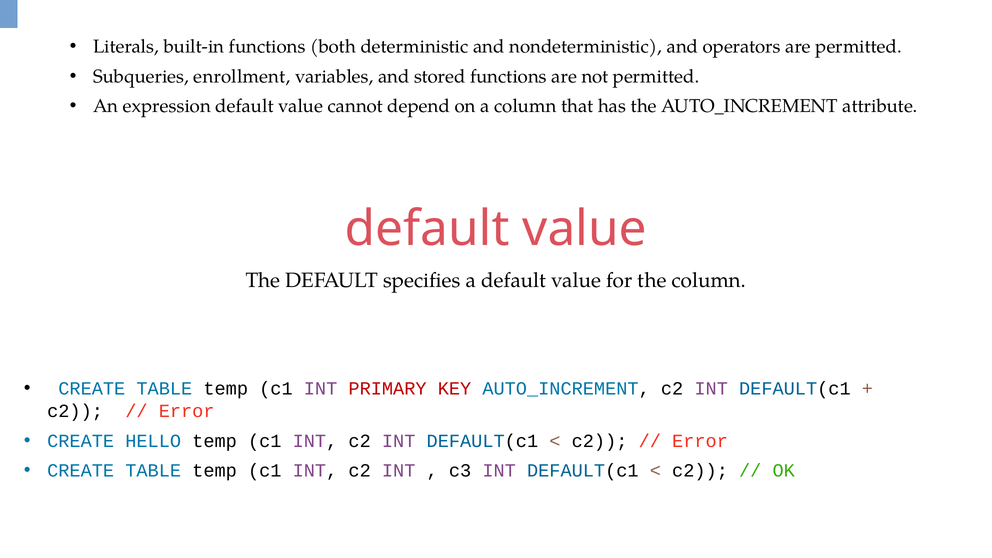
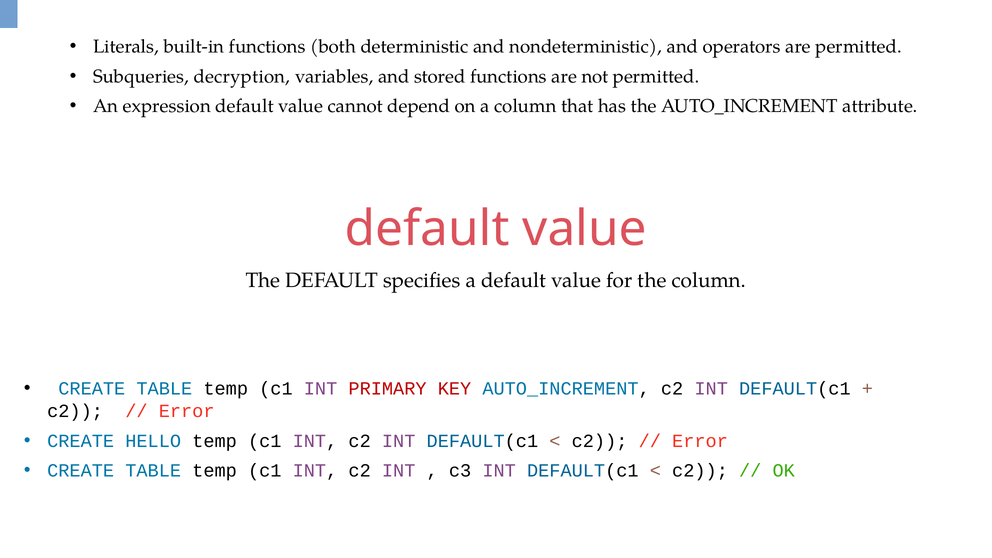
enrollment: enrollment -> decryption (242, 77)
